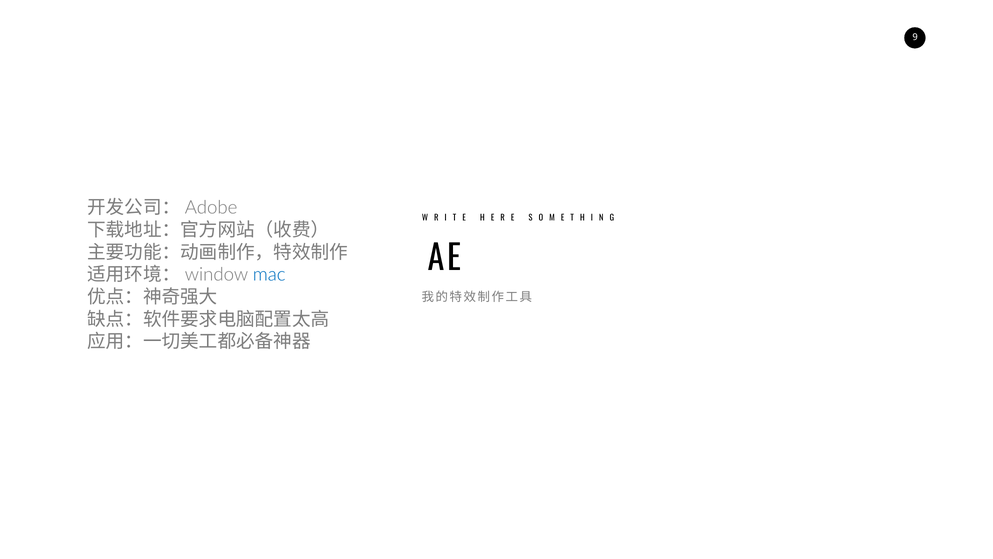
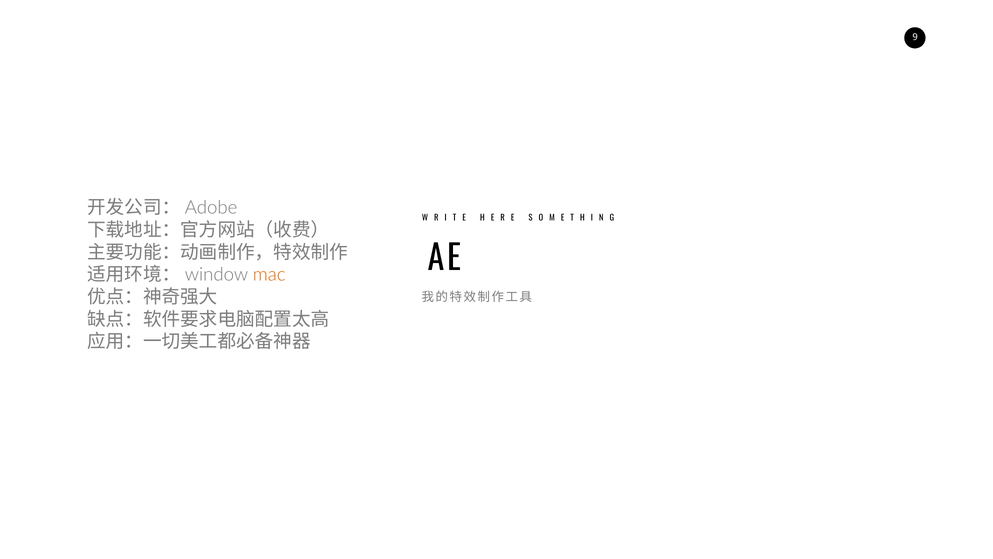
mac colour: blue -> orange (269, 275)
